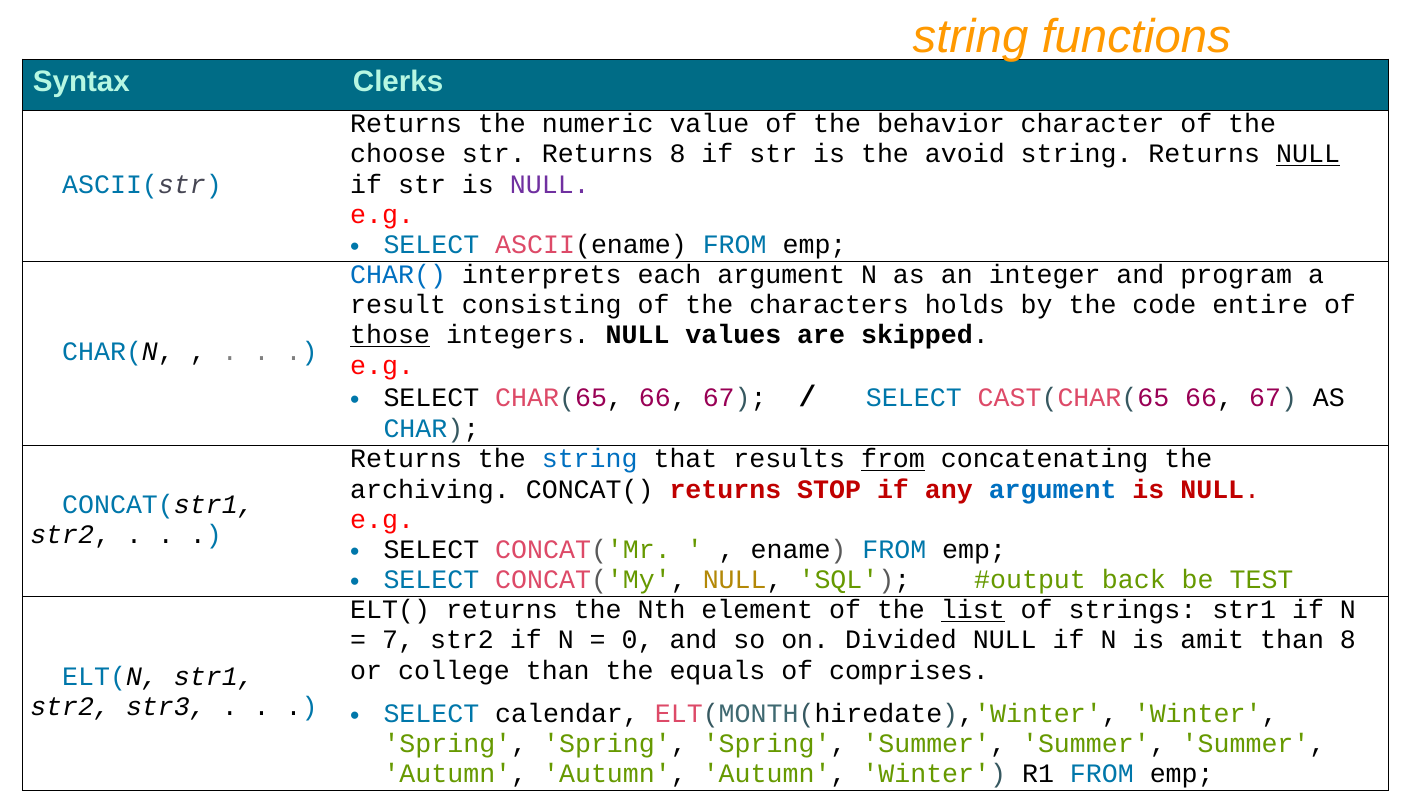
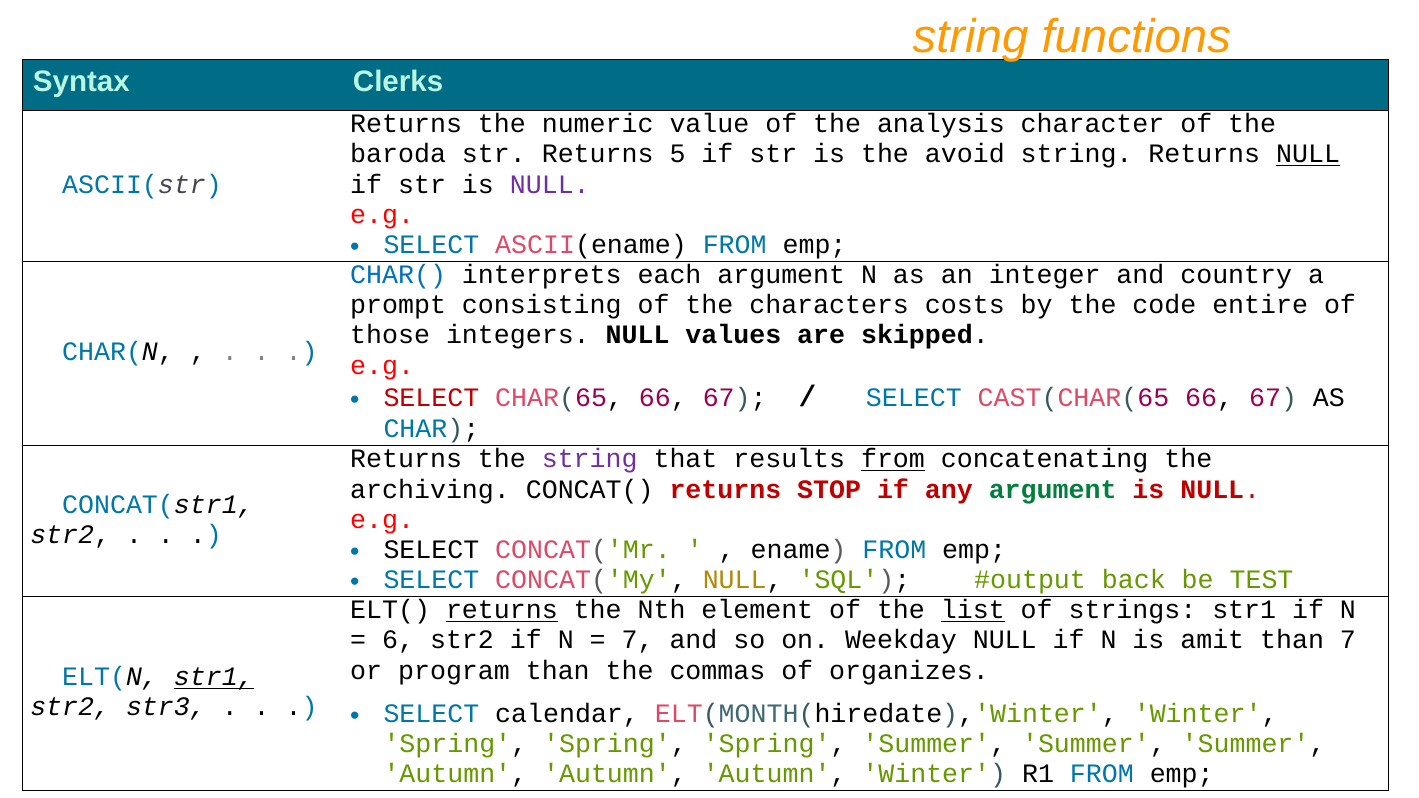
behavior: behavior -> analysis (941, 124)
choose: choose -> baroda (398, 154)
Returns 8: 8 -> 5 (677, 154)
program: program -> country (1236, 275)
result: result -> prompt (398, 305)
holds: holds -> costs (965, 305)
those underline: present -> none (390, 335)
SELECT colour: black -> red (431, 398)
string colour: blue -> purple (590, 459)
argument colour: blue -> green (1053, 489)
returns underline: none -> present (502, 610)
7: 7 -> 6 (398, 640)
0: 0 -> 7 (638, 640)
Divided: Divided -> Weekday (901, 640)
than 8: 8 -> 7 (1348, 640)
college: college -> program (454, 670)
equals: equals -> commas (717, 670)
comprises: comprises -> organizes (909, 670)
str1 underline: none -> present (214, 677)
